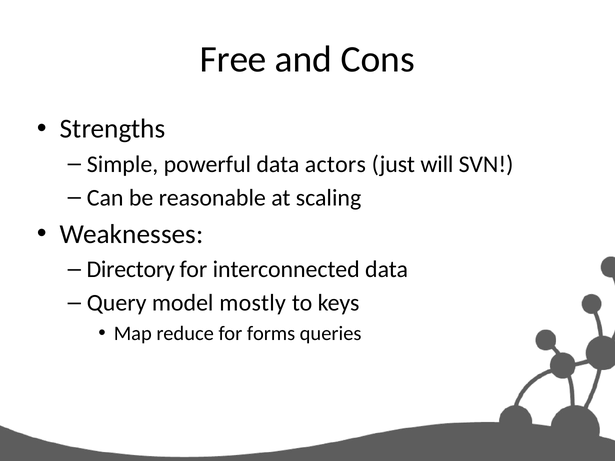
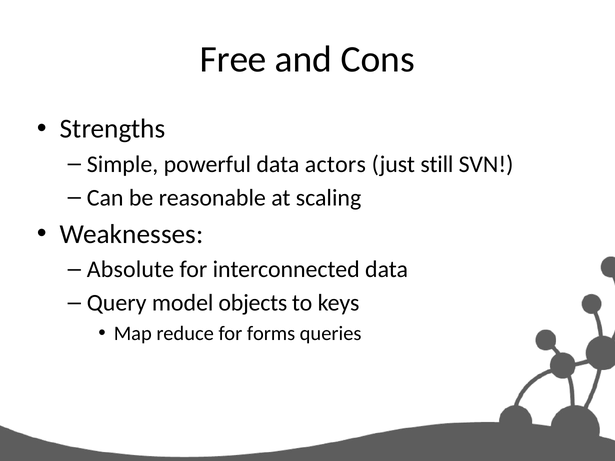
will: will -> still (437, 164)
Directory: Directory -> Absolute (130, 270)
mostly: mostly -> objects (253, 303)
